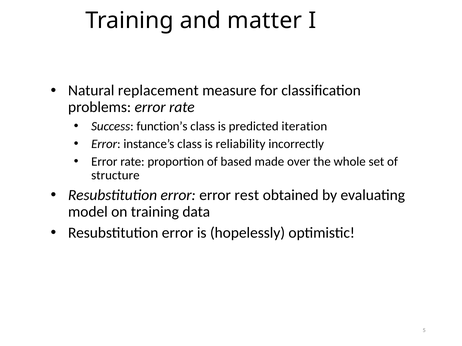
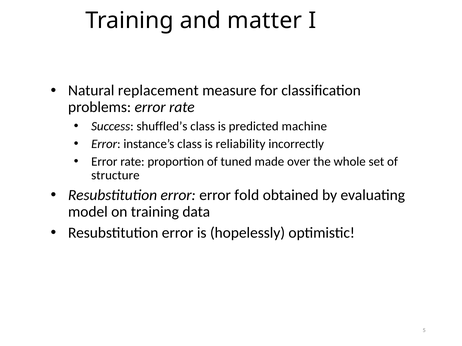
function’s: function’s -> shuffled’s (162, 126)
iteration: iteration -> machine (304, 126)
based: based -> tuned (236, 162)
rest: rest -> fold (247, 195)
